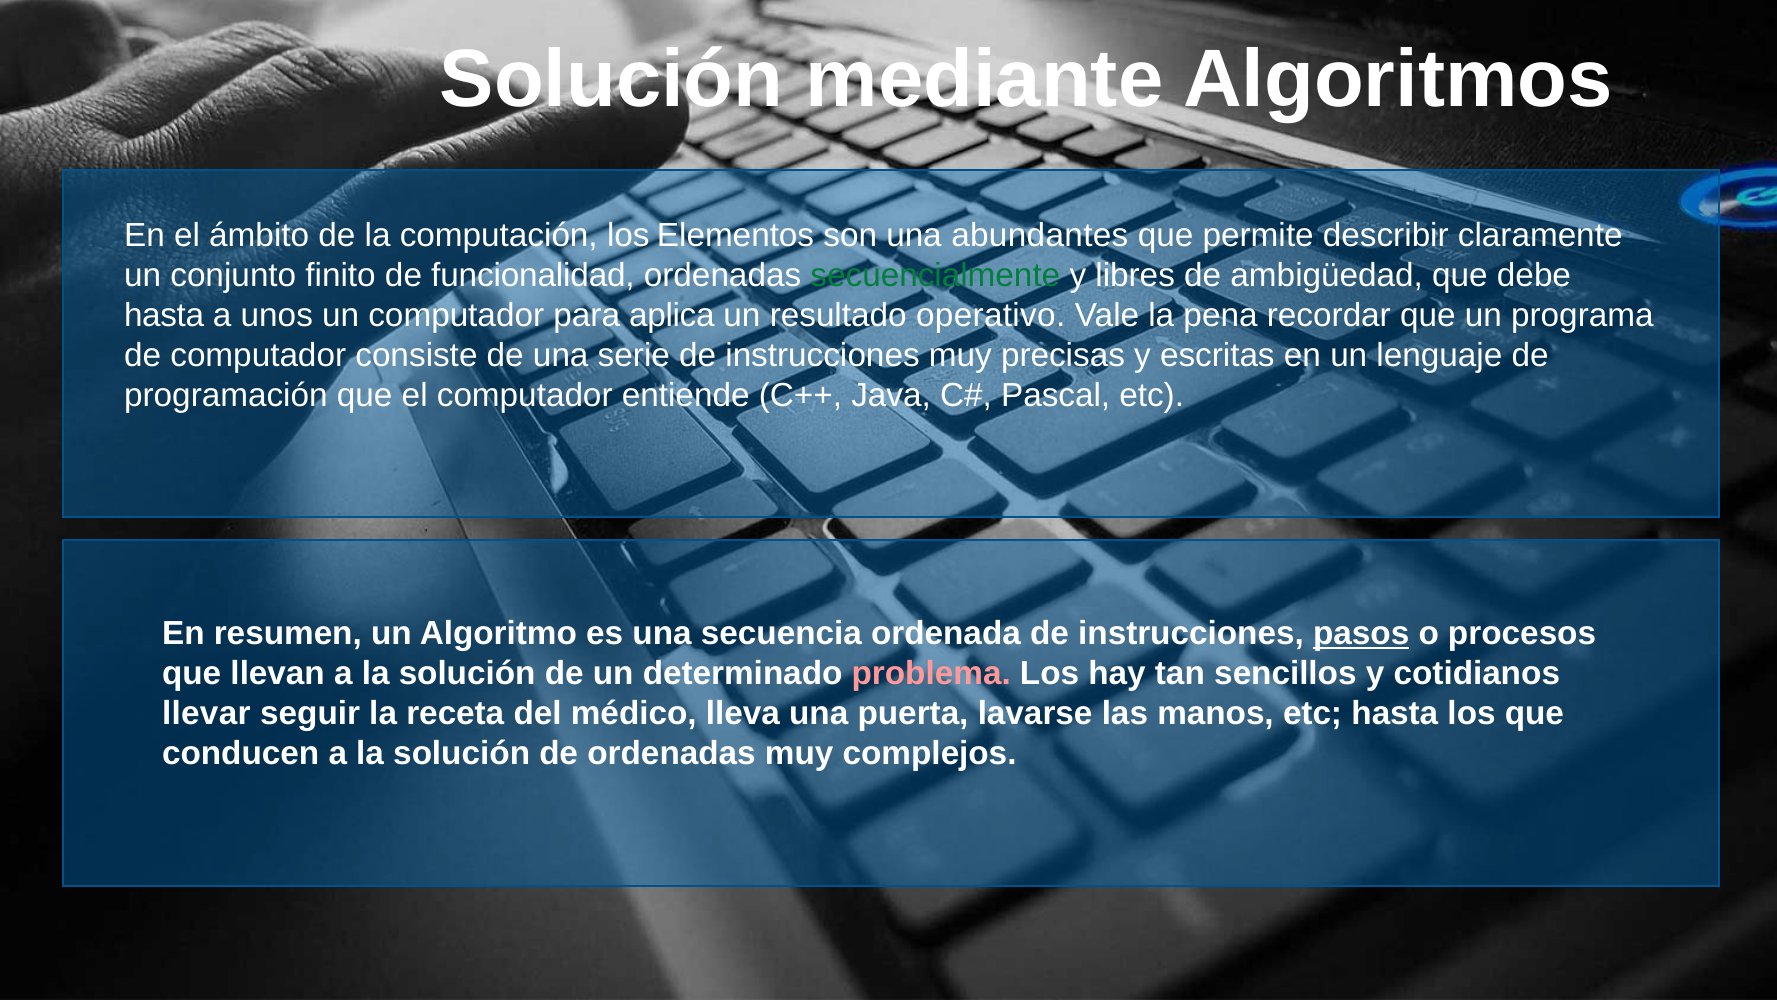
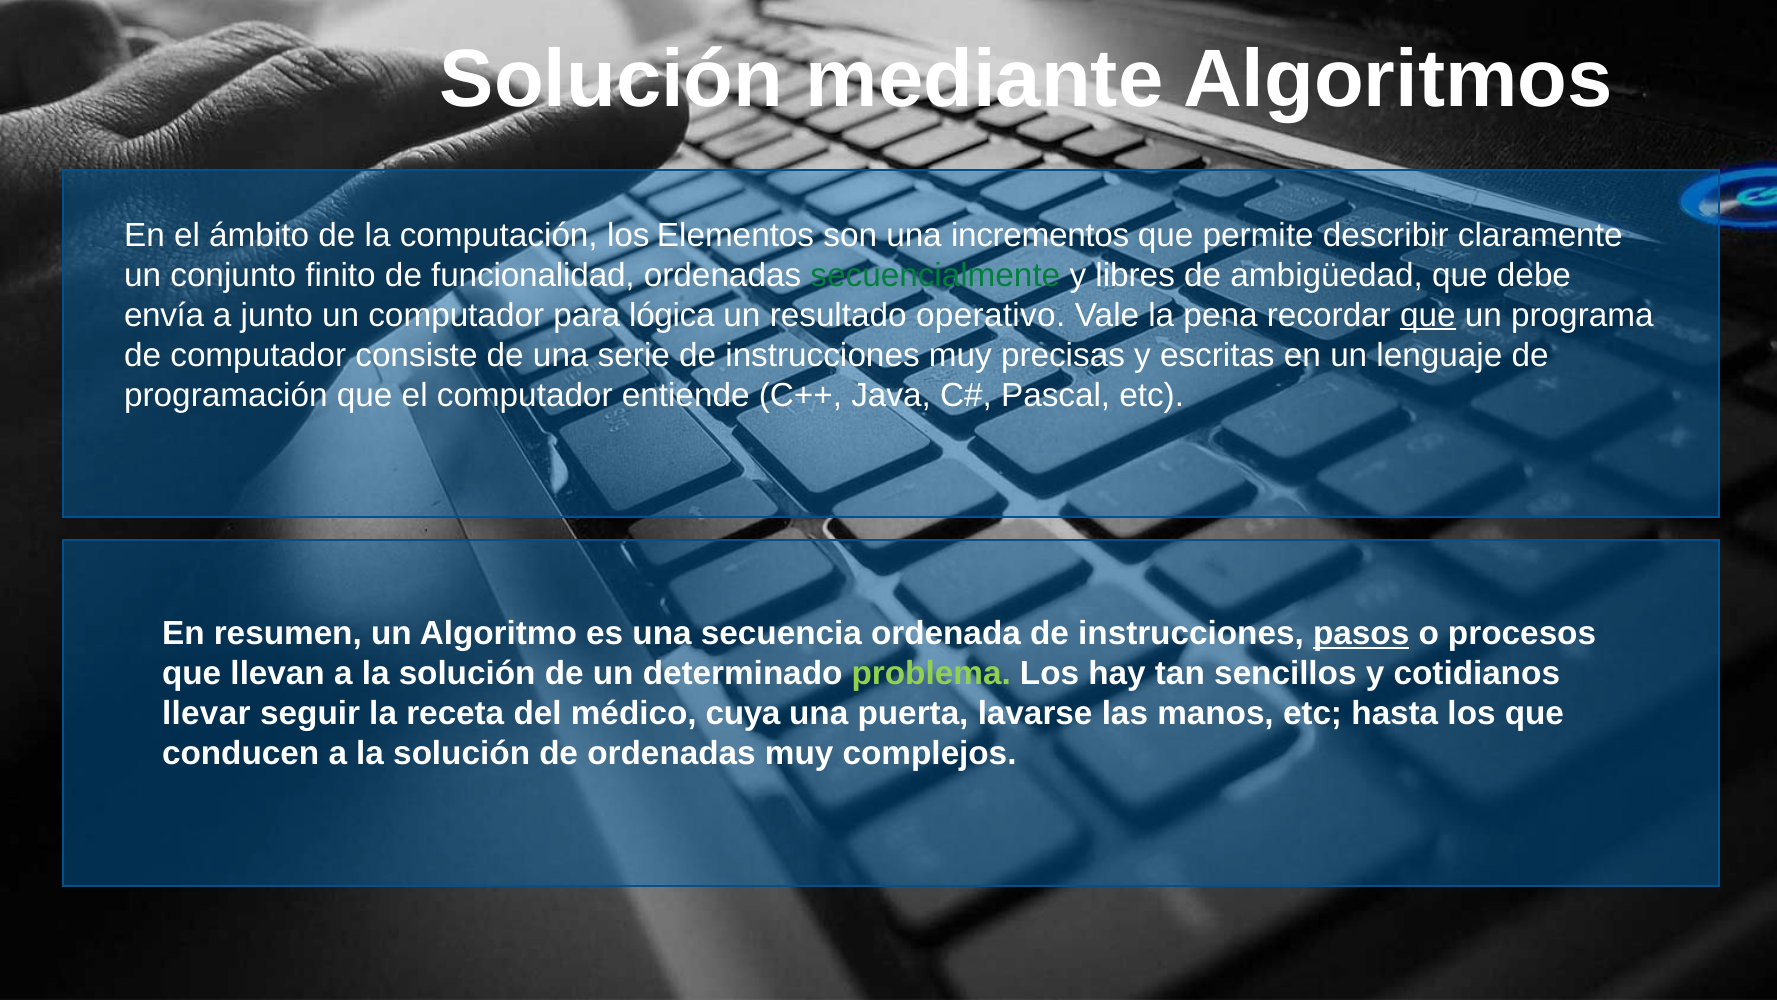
abundantes: abundantes -> incrementos (1040, 235)
hasta: hasta -> envía (164, 315)
unos: unos -> junto (277, 315)
aplica: aplica -> lógica (672, 315)
que underline: none -> present (1428, 315)
problema colour: pink -> light green (931, 673)
lleva: lleva -> cuya (743, 713)
